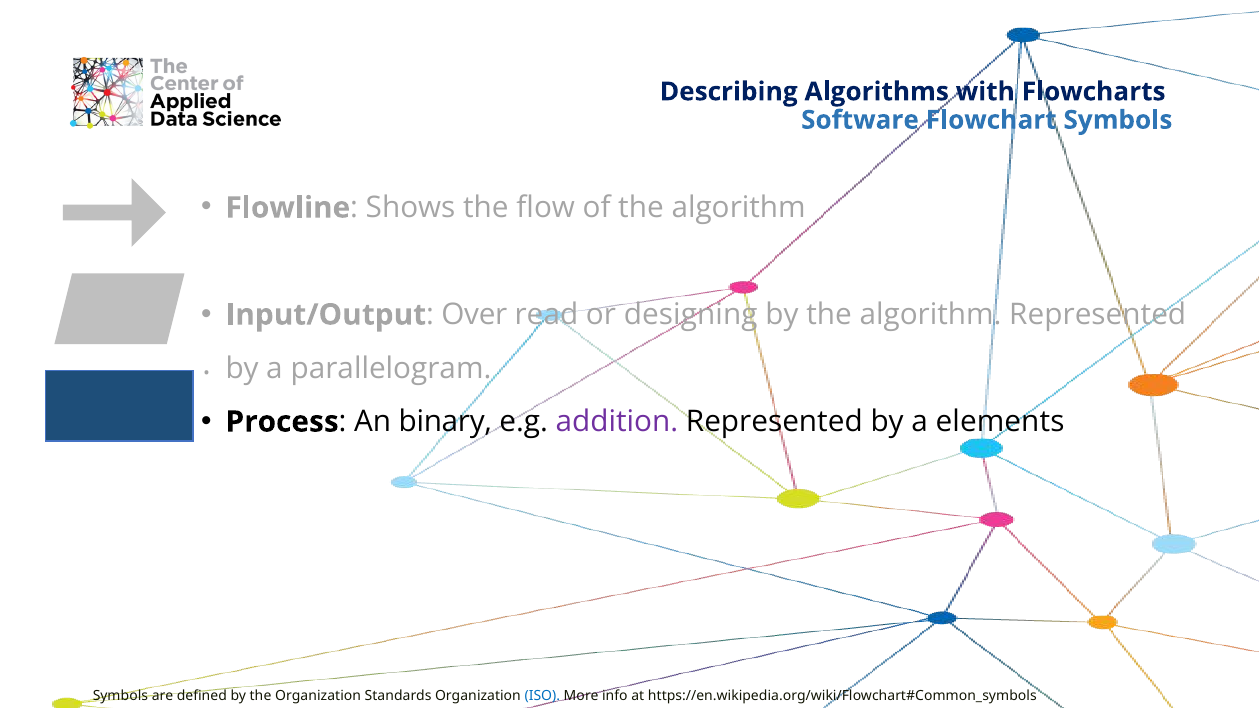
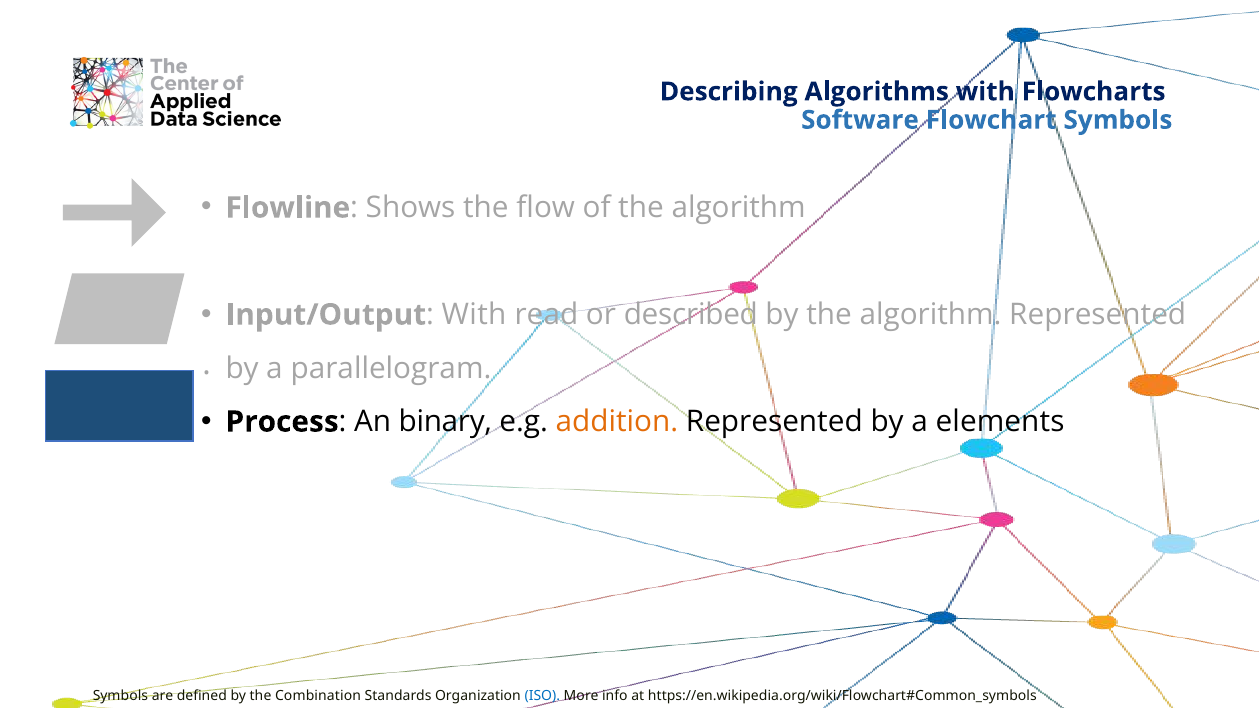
Input/Output Over: Over -> With (474, 315)
designing: designing -> described (691, 315)
addition colour: purple -> orange (617, 422)
the Organization: Organization -> Combination (318, 696)
